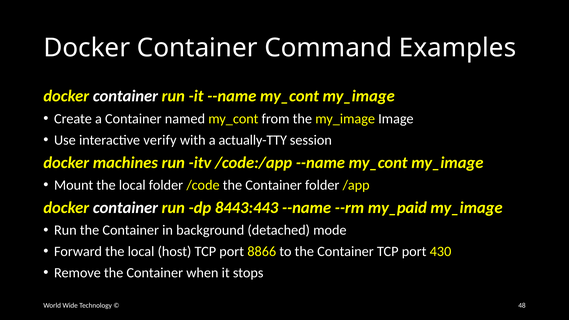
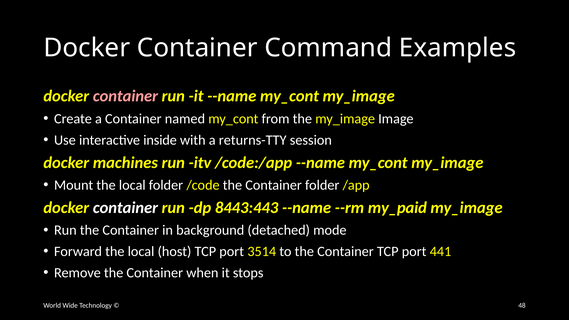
container colour: white -> pink (125, 96)
verify: verify -> inside (160, 140)
actually-TTY: actually-TTY -> returns-TTY (253, 140)
8866: 8866 -> 3514 (262, 252)
430: 430 -> 441 (441, 252)
